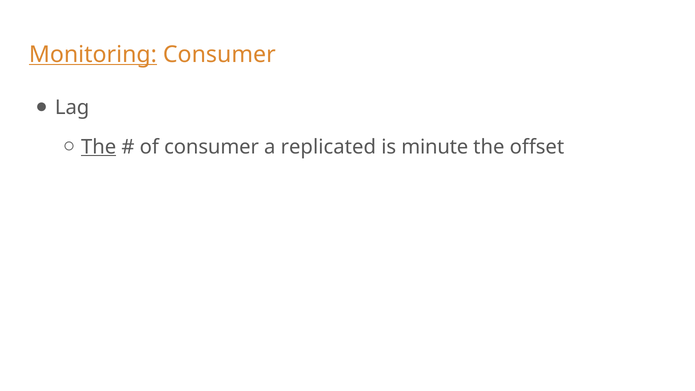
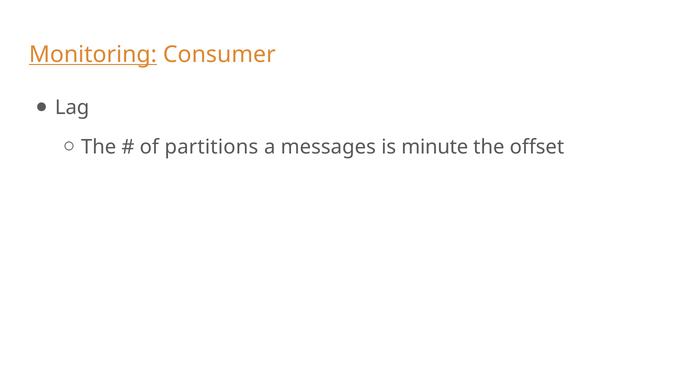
The underline: present -> none (99, 147)
of consumer: consumer -> partitions (211, 147)
replicated: replicated -> messages (328, 147)
